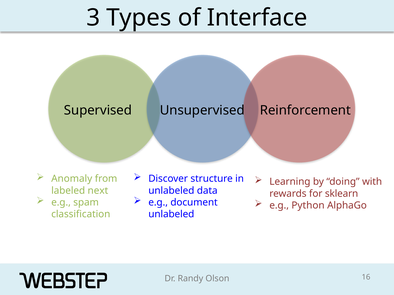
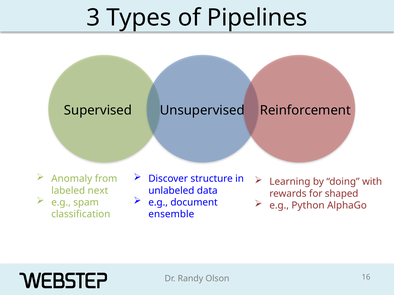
Interface: Interface -> Pipelines (257, 18)
sklearn: sklearn -> shaped (342, 194)
unlabeled: unlabeled -> ensemble (171, 214)
